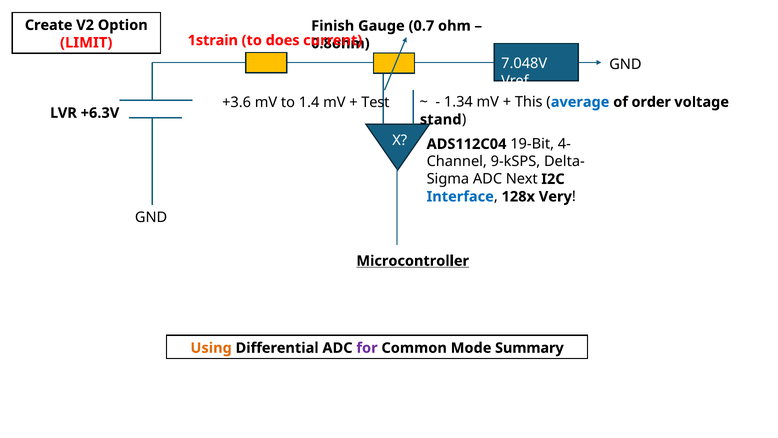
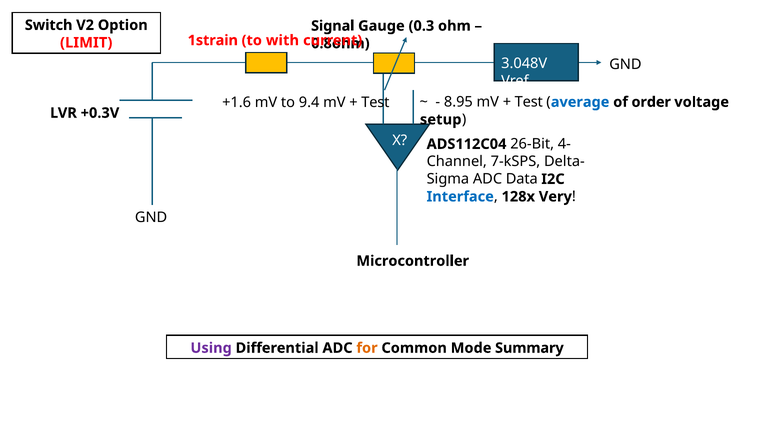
Create: Create -> Switch (49, 25)
Finish: Finish -> Signal (333, 26)
0.7: 0.7 -> 0.3 (421, 26)
does: does -> with (282, 40)
7.048V: 7.048V -> 3.048V (524, 63)
+3.6: +3.6 -> +1.6 (237, 102)
1.4: 1.4 -> 9.4 (309, 102)
1.34: 1.34 -> 8.95 (458, 102)
This: This -> Test (529, 102)
+6.3V: +6.3V -> +0.3V (100, 113)
stand: stand -> setup (441, 119)
19-Bit: 19-Bit -> 26-Bit (532, 144)
9-kSPS: 9-kSPS -> 7-kSPS (515, 161)
Next: Next -> Data (522, 179)
Microcontroller underline: present -> none (413, 261)
Using colour: orange -> purple (211, 348)
for colour: purple -> orange (367, 348)
